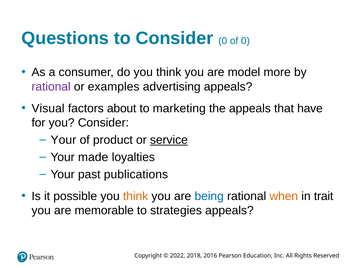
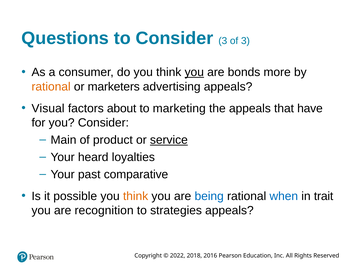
Consider 0: 0 -> 3 (223, 41)
of 0: 0 -> 3 (245, 41)
you underline: none -> present (194, 72)
model: model -> bonds (244, 72)
rational colour: purple -> orange (51, 87)
examples: examples -> marketers (114, 87)
Your: Your -> Main (64, 140)
made: made -> heard (93, 157)
publications: publications -> comparative (136, 175)
when colour: orange -> blue (284, 197)
memorable: memorable -> recognition (104, 211)
